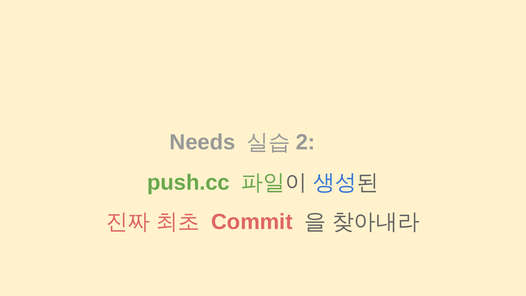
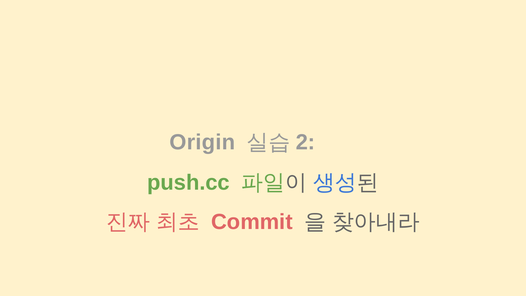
Needs: Needs -> Origin (202, 142)
